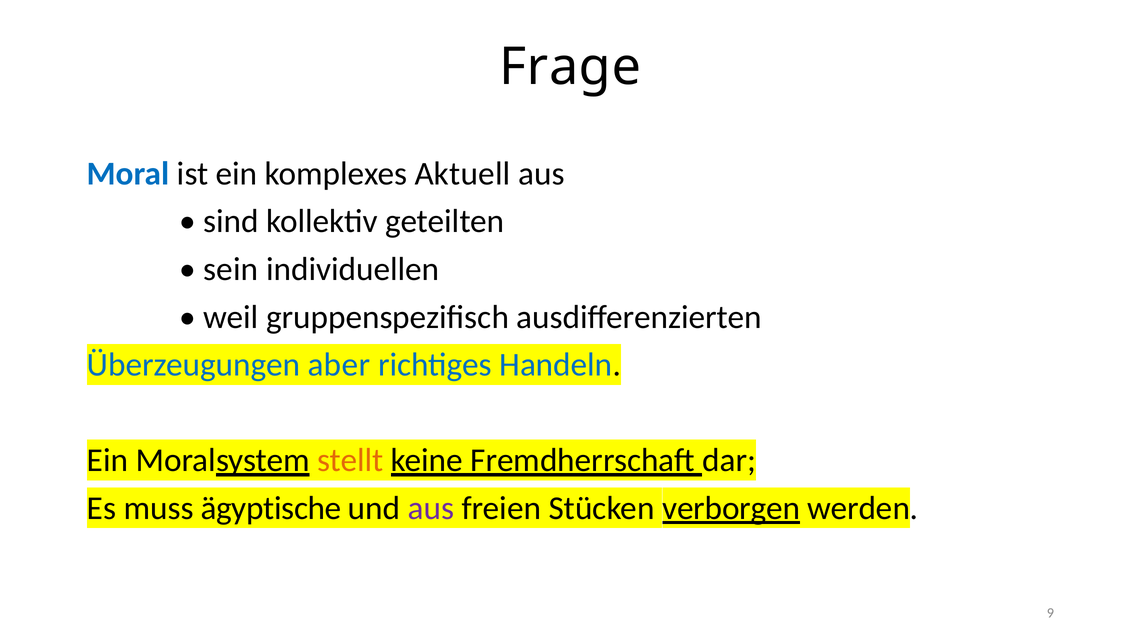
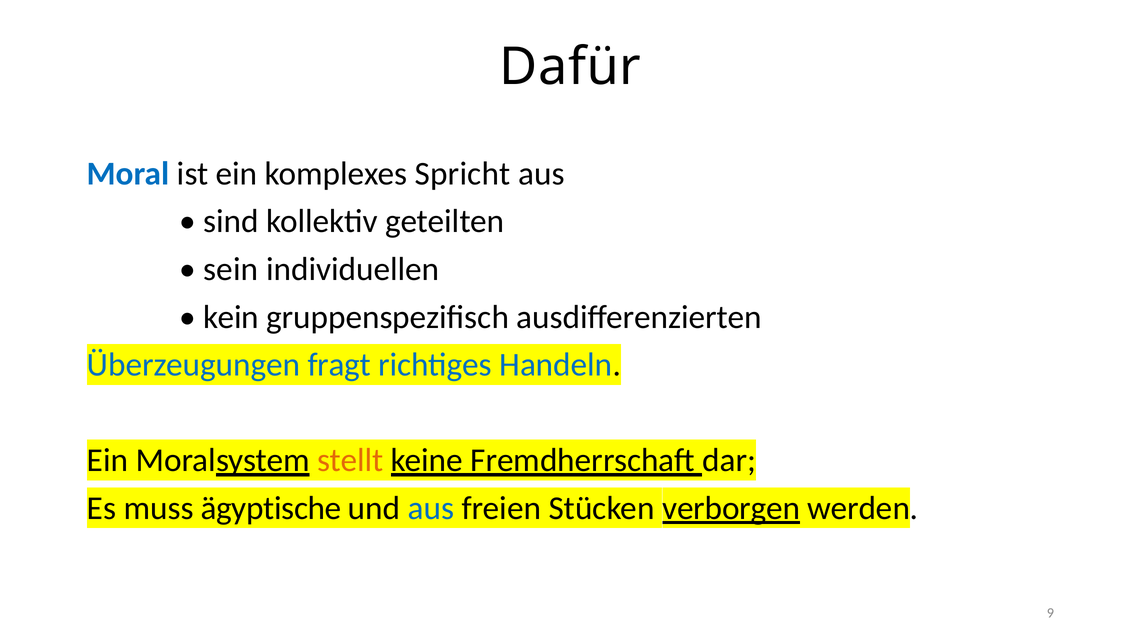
Frage: Frage -> Dafür (570, 67)
Aktuell: Aktuell -> Spricht (463, 174)
weil: weil -> kein (231, 317)
aber: aber -> fragt (339, 365)
aus colour: purple -> blue (431, 508)
